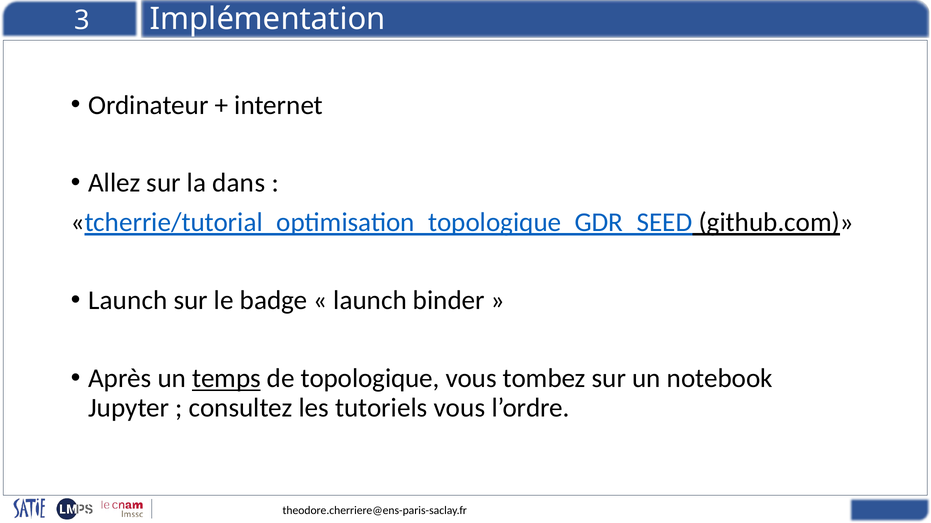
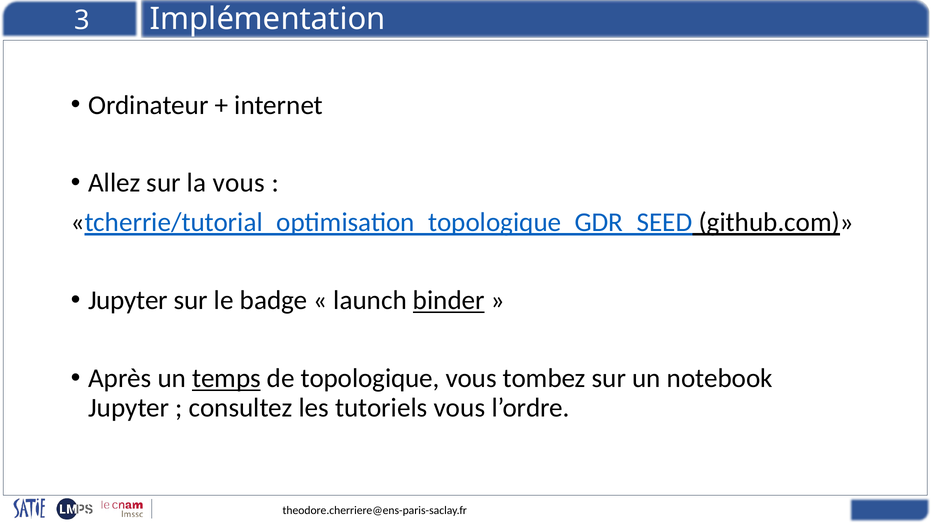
la dans: dans -> vous (239, 183)
Launch: Launch -> Jupyter (128, 301)
binder underline: none -> present (449, 301)
